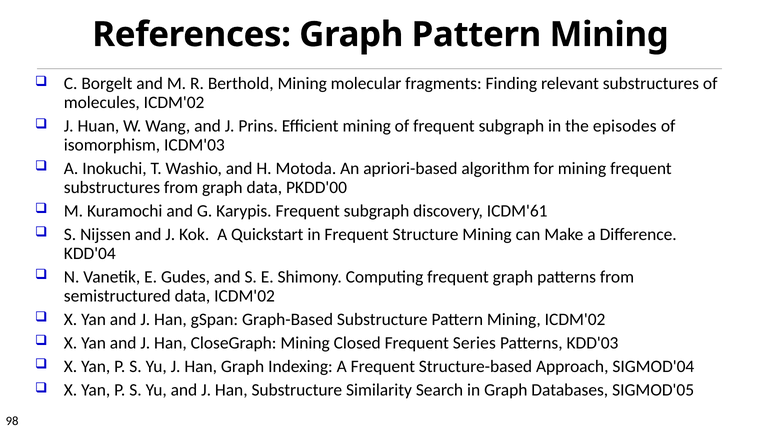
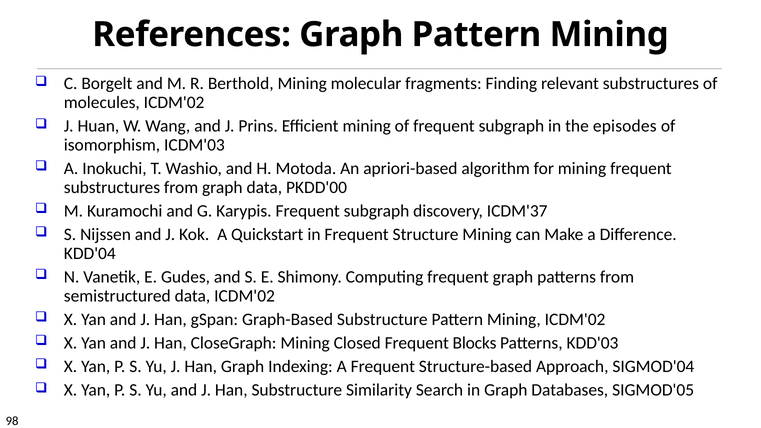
ICDM'61: ICDM'61 -> ICDM'37 (517, 211)
Series: Series -> Blocks (475, 343)
